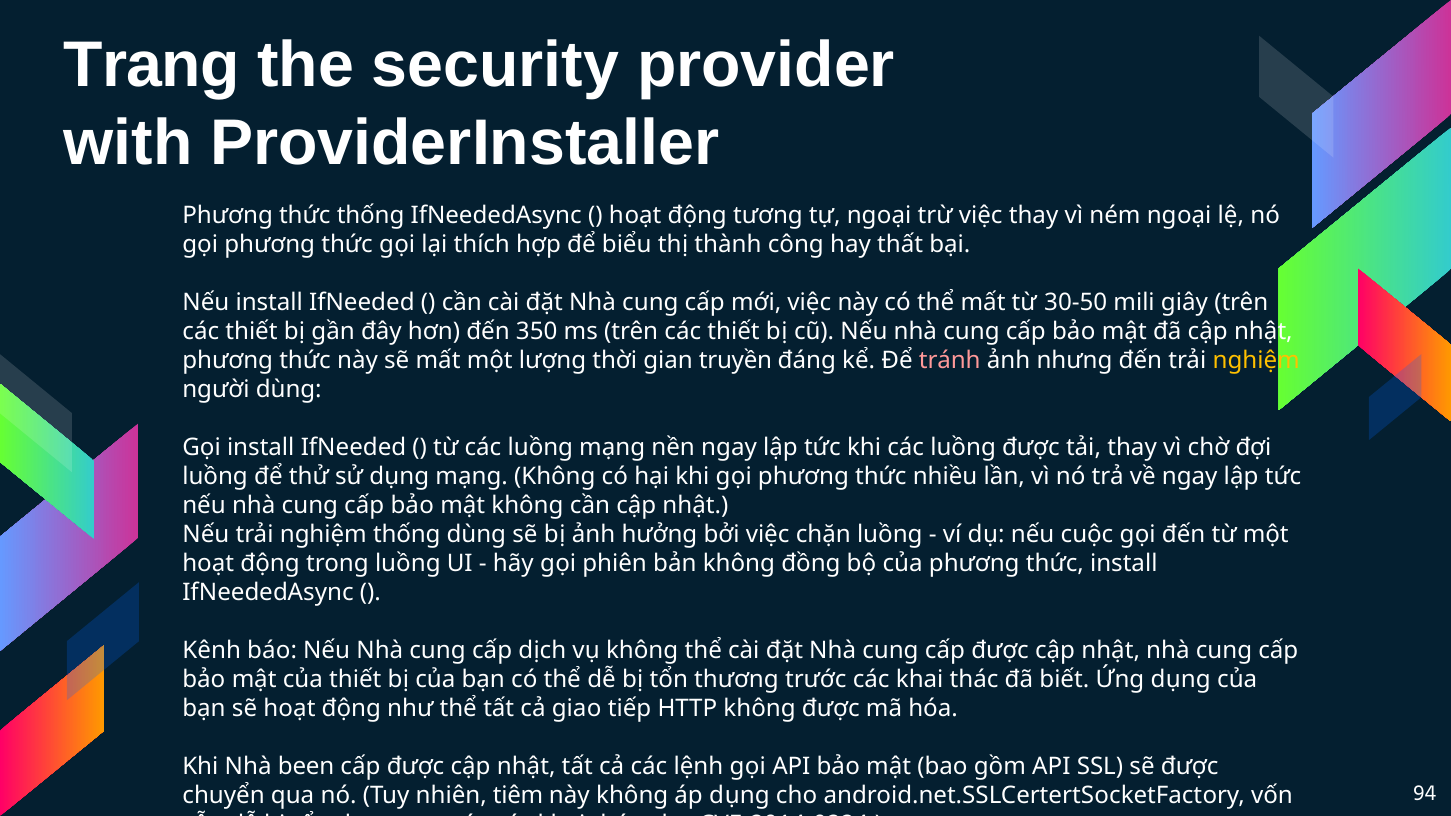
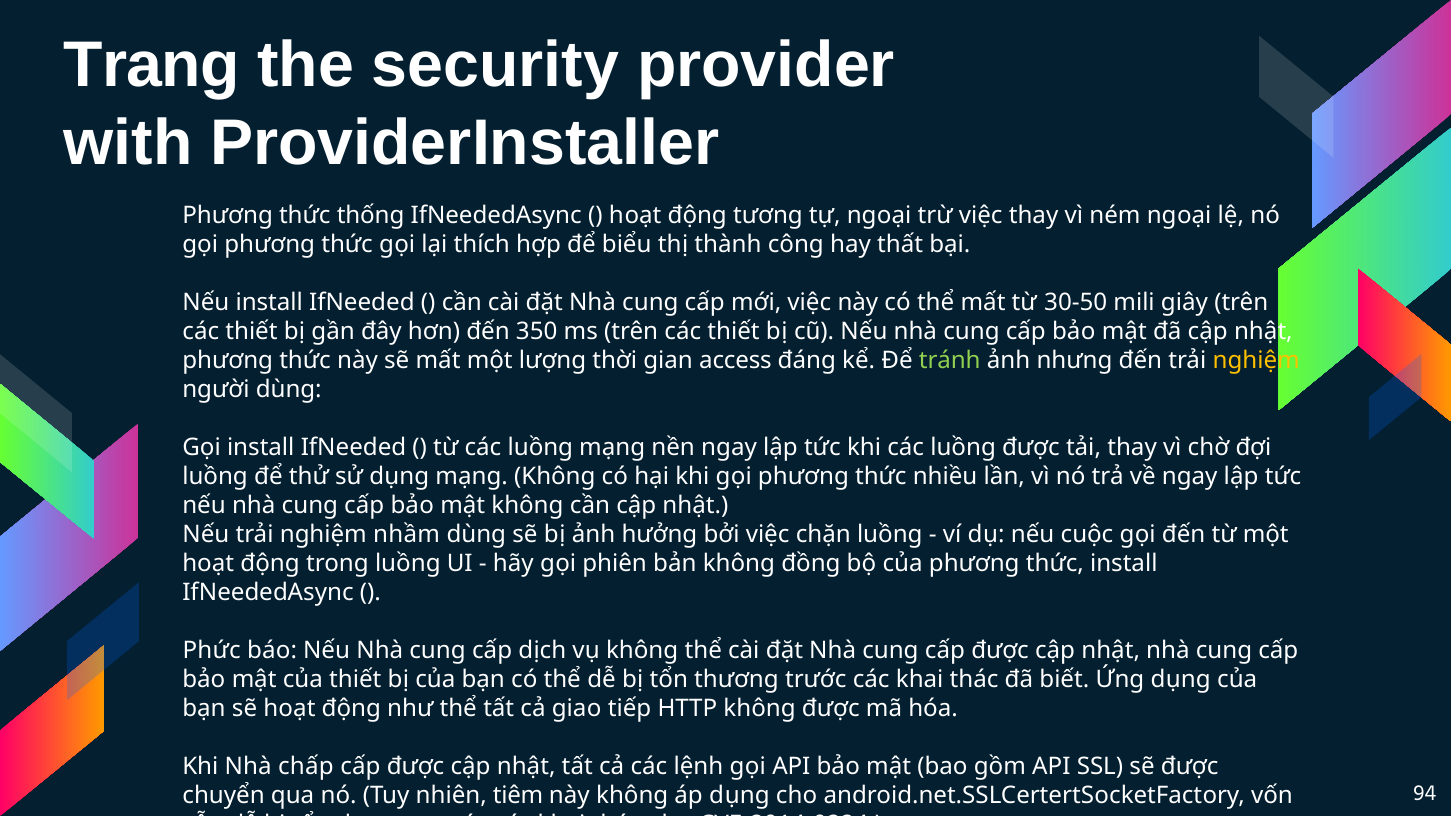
truyền: truyền -> access (735, 360)
tránh colour: pink -> light green (950, 360)
nghiệm thống: thống -> nhầm (407, 534)
Kênh: Kênh -> Phức (212, 650)
been: been -> chấp (306, 766)
